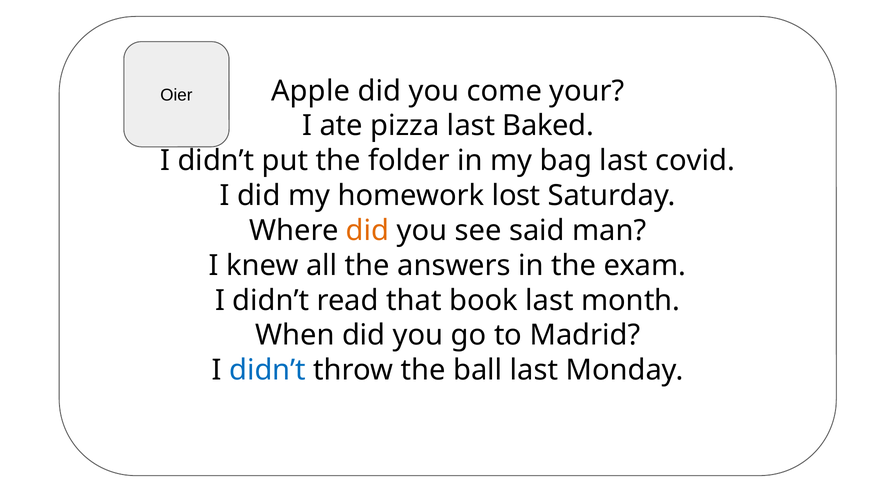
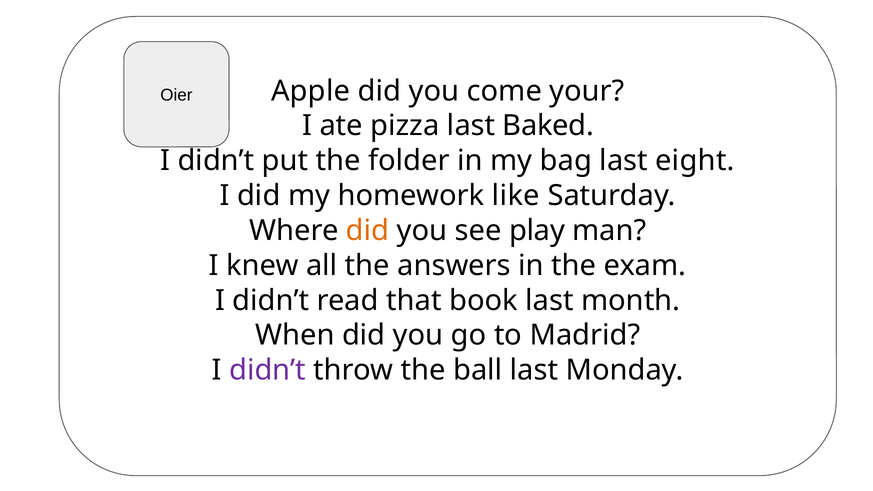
covid: covid -> eight (695, 161)
lost: lost -> like (516, 196)
said: said -> play (537, 231)
didn’t colour: blue -> purple (268, 370)
